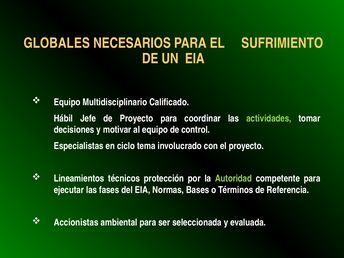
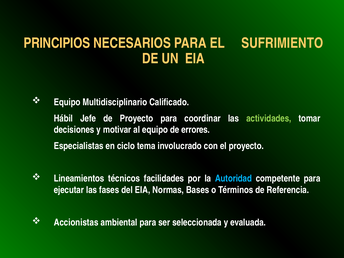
GLOBALES: GLOBALES -> PRINCIPIOS (57, 43)
control: control -> errores (196, 130)
protección: protección -> facilidades (164, 179)
Autoridad colour: light green -> light blue (233, 179)
